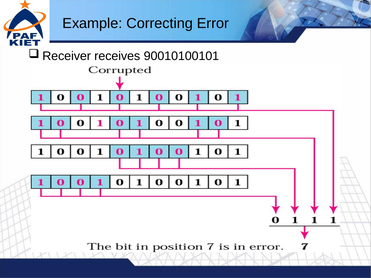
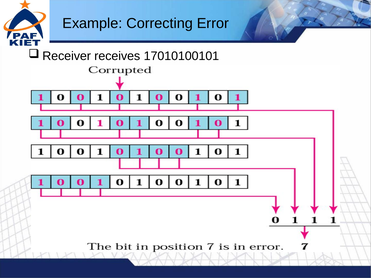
90010100101: 90010100101 -> 17010100101 (181, 56)
